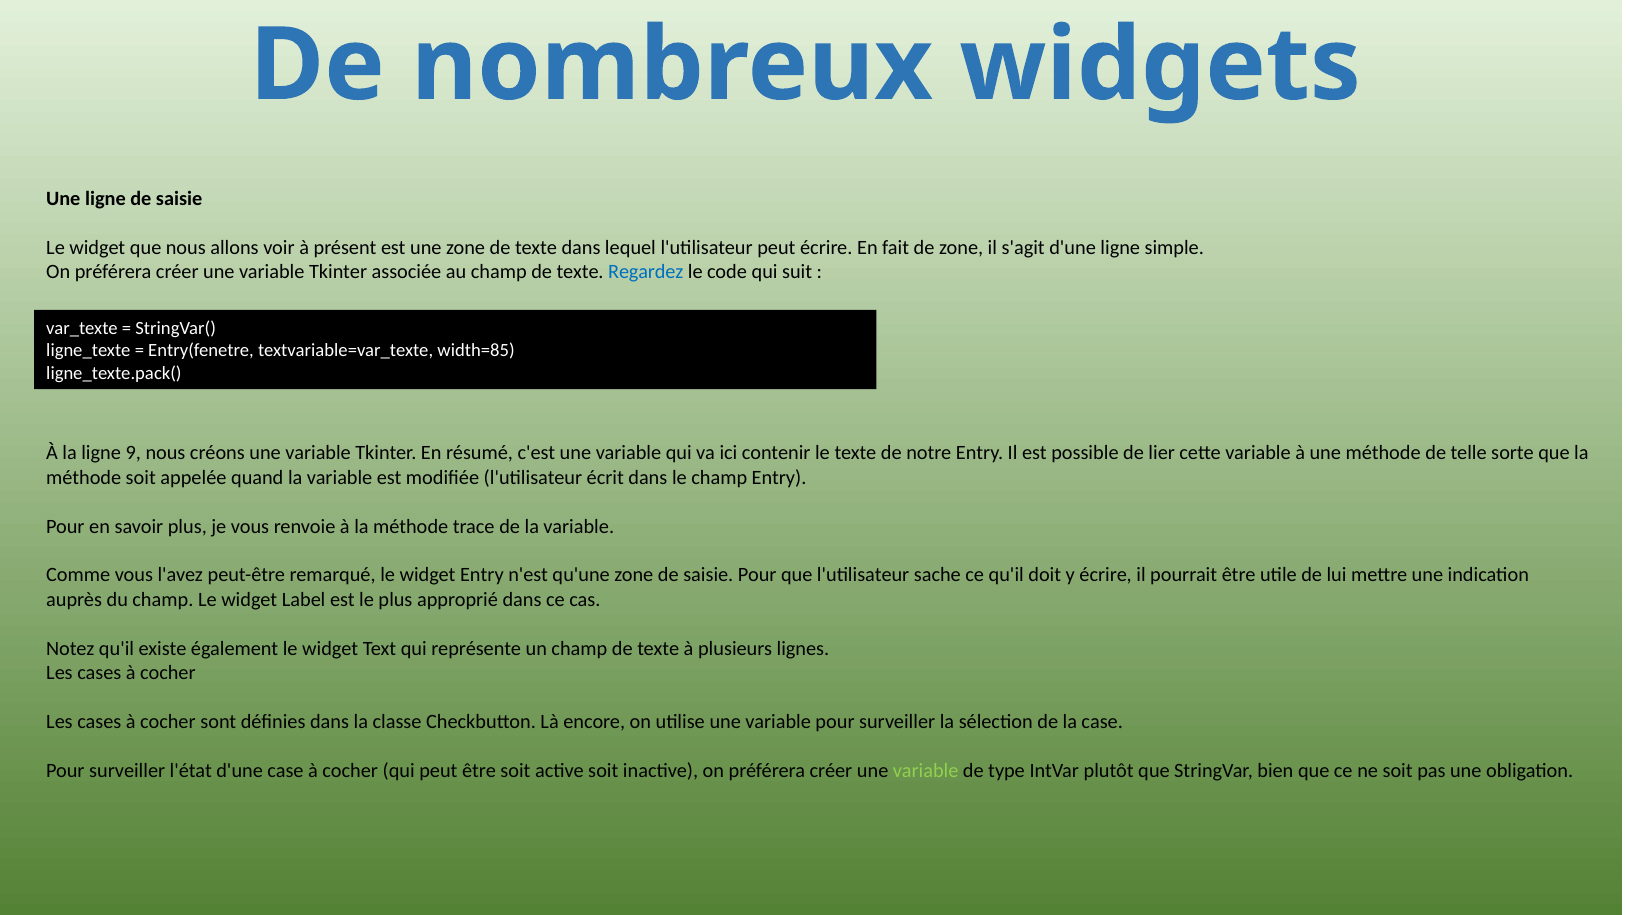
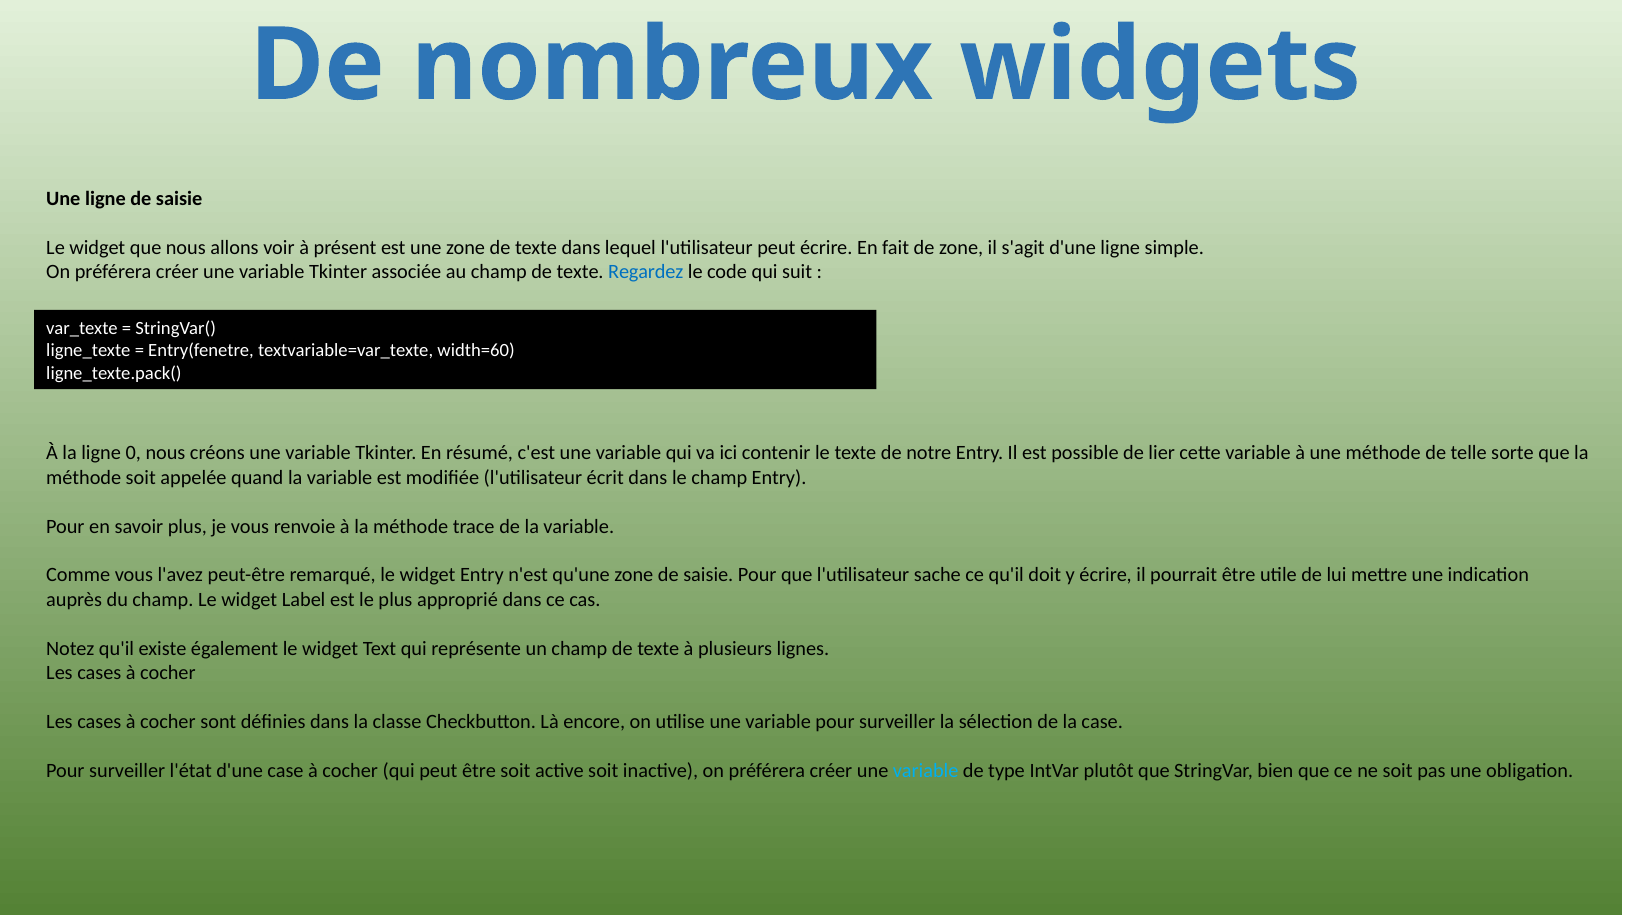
width=85: width=85 -> width=60 (476, 351)
9: 9 -> 0 (133, 453)
variable colour: light green -> light blue (926, 770)
